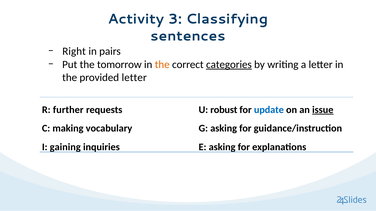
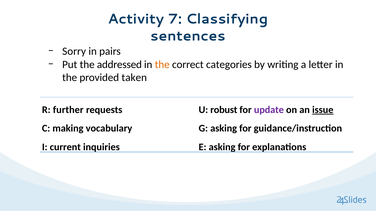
3: 3 -> 7 (175, 19)
Right: Right -> Sorry (74, 51)
tomorrow: tomorrow -> addressed (119, 65)
categories underline: present -> none (229, 65)
provided letter: letter -> taken (134, 78)
update colour: blue -> purple (269, 110)
gaining: gaining -> current (65, 147)
